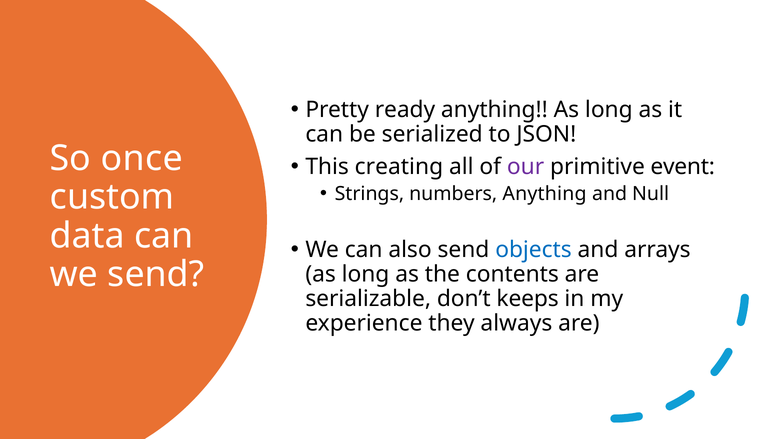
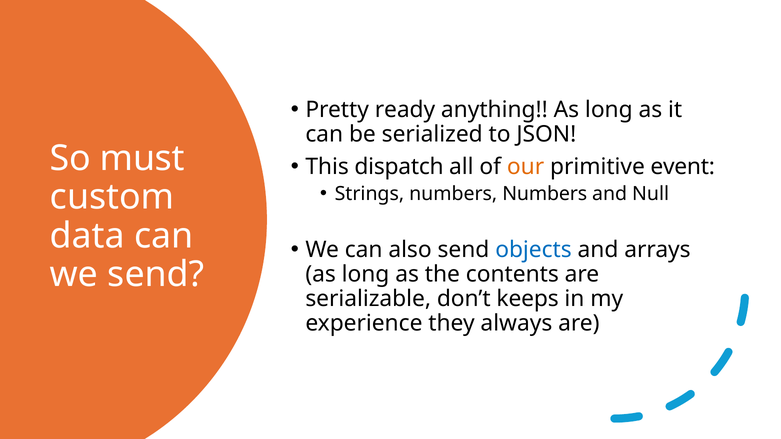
once: once -> must (142, 158)
creating: creating -> dispatch (399, 167)
our colour: purple -> orange (526, 167)
numbers Anything: Anything -> Numbers (545, 194)
